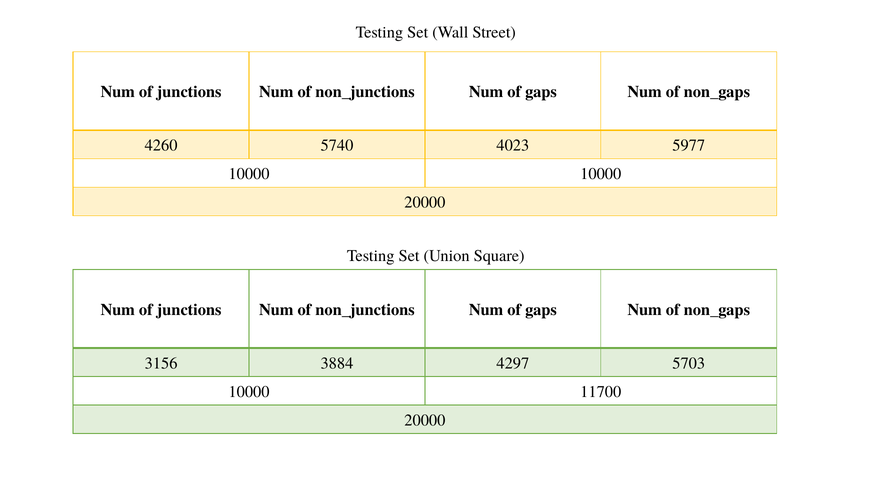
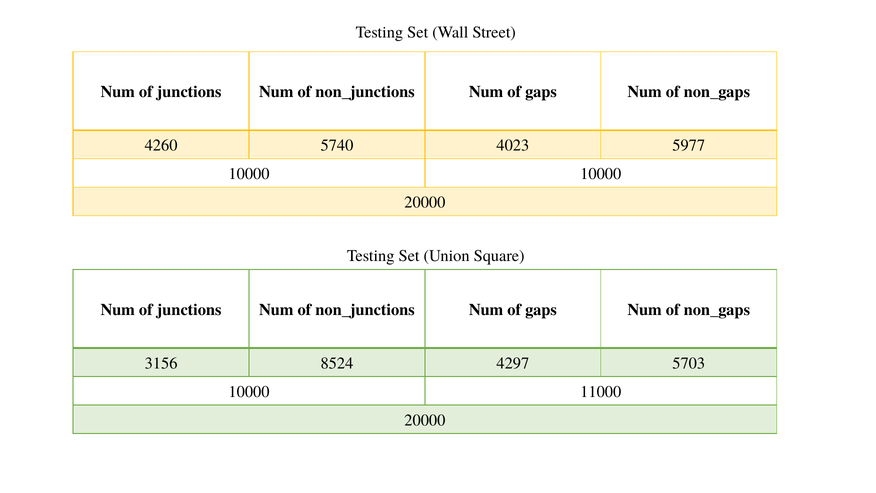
3884: 3884 -> 8524 (337, 363)
11700: 11700 -> 11000 (601, 391)
